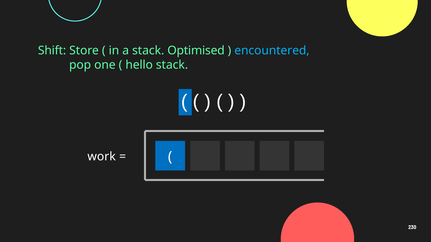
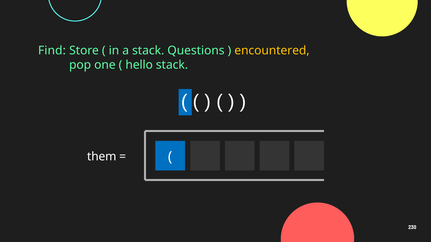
Shift: Shift -> Find (52, 51)
Optimised: Optimised -> Questions (196, 51)
encountered colour: light blue -> yellow (272, 51)
work: work -> them (102, 157)
